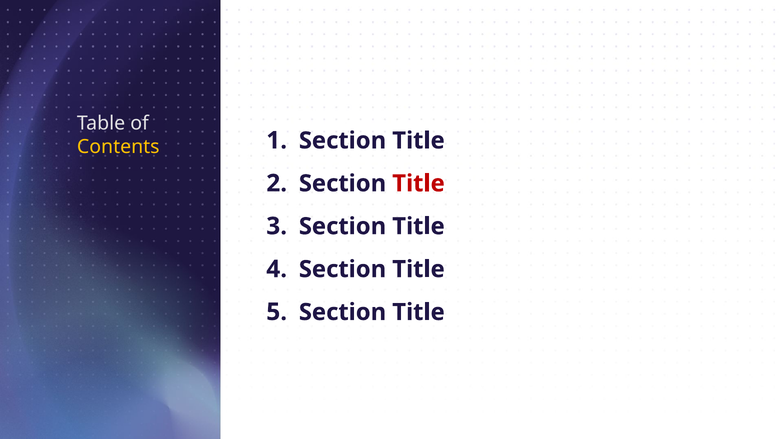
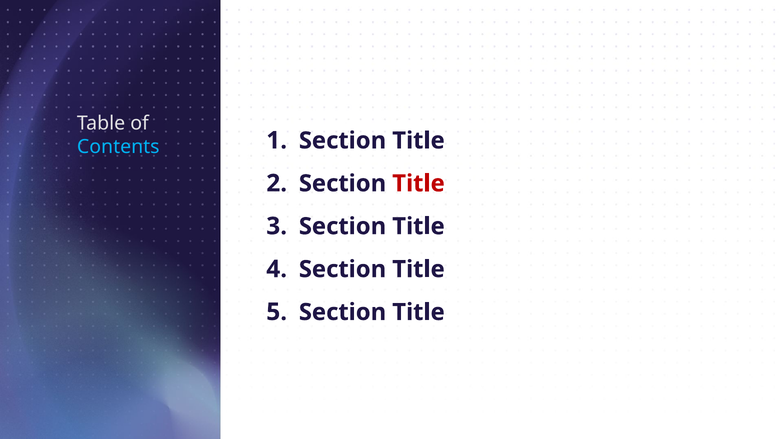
Contents colour: yellow -> light blue (118, 147)
